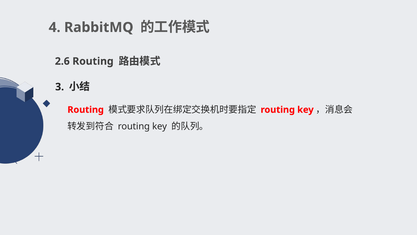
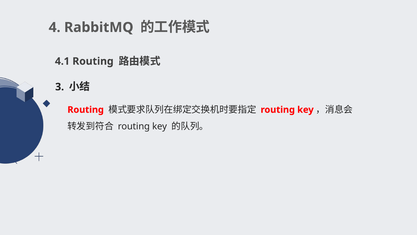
2.6: 2.6 -> 4.1 (62, 61)
